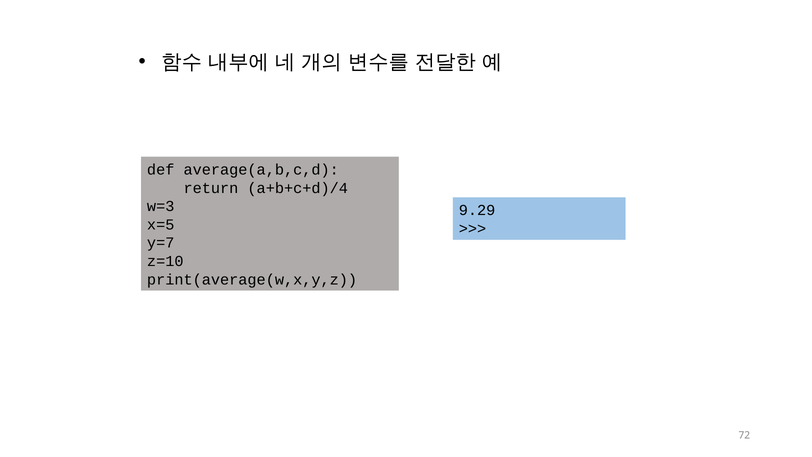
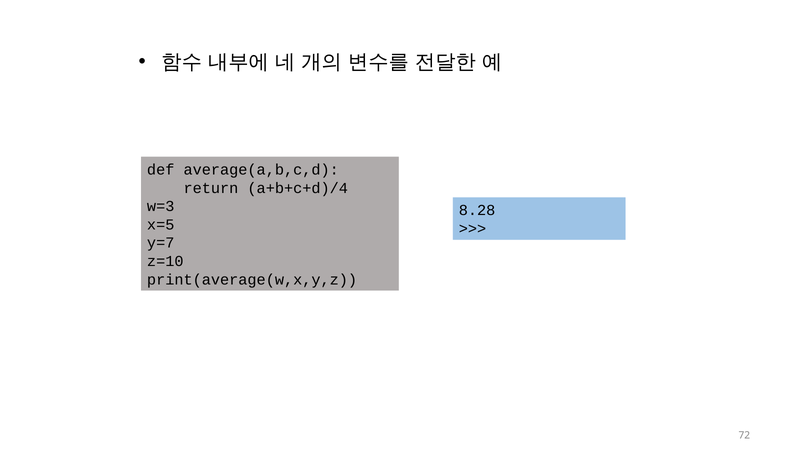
9.29: 9.29 -> 8.28 (477, 210)
